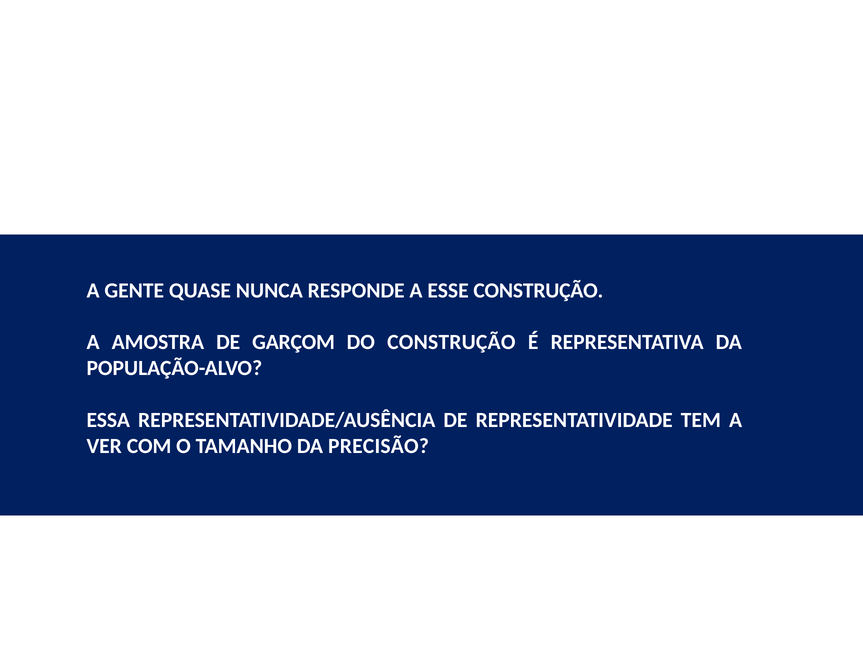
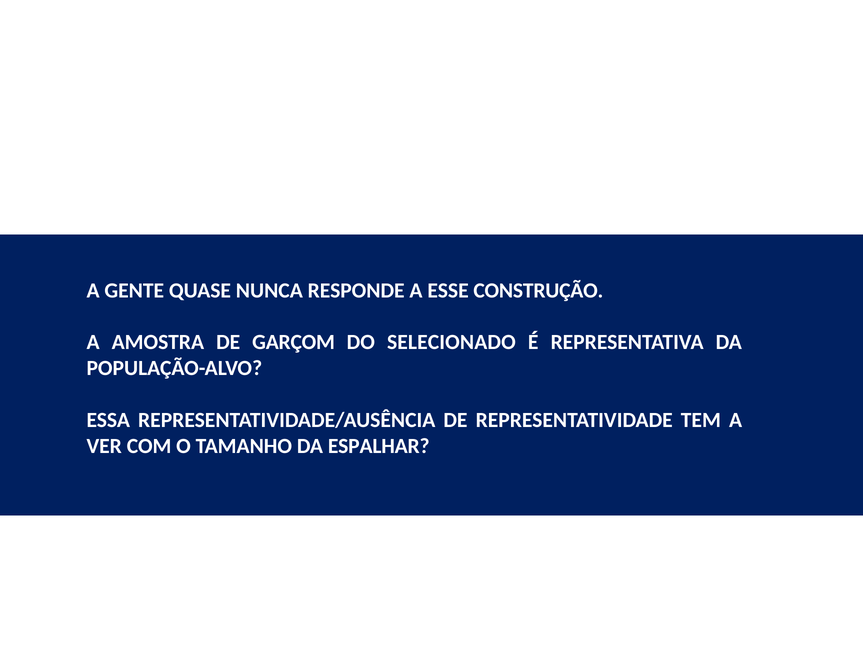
DO CONSTRUÇÃO: CONSTRUÇÃO -> SELECIONADO (451, 342)
PRECISÃO: PRECISÃO -> ESPALHAR (379, 446)
